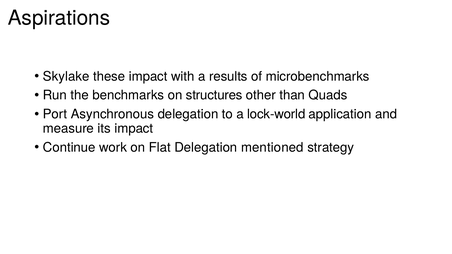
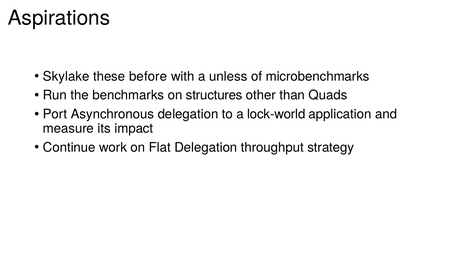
these impact: impact -> before (148, 76)
results: results -> unless (228, 76)
mentioned: mentioned -> throughput (272, 148)
